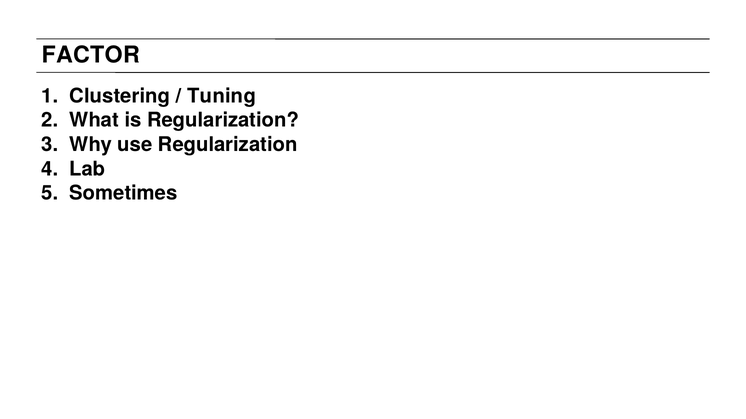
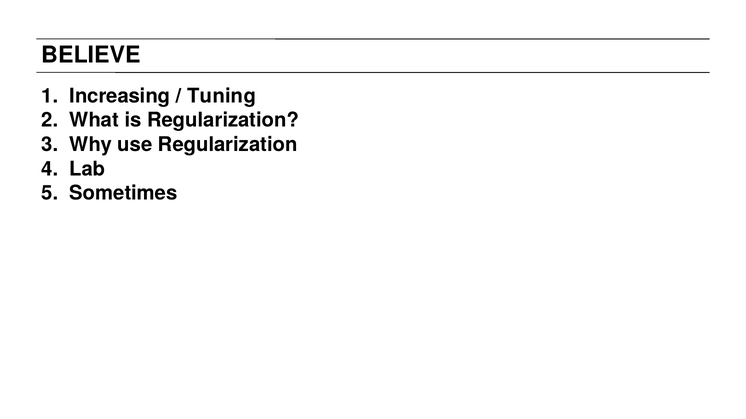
FACTOR: FACTOR -> BELIEVE (91, 55)
Clustering: Clustering -> Increasing (120, 96)
